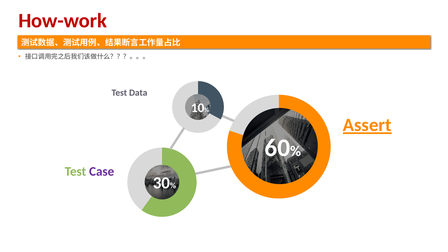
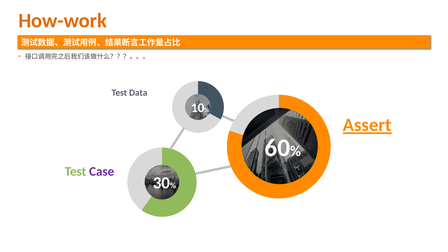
How-work colour: red -> orange (63, 21)
